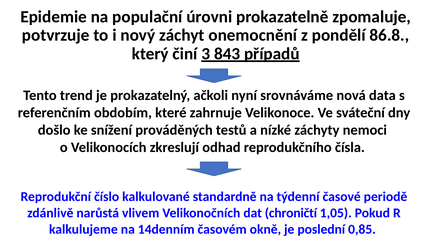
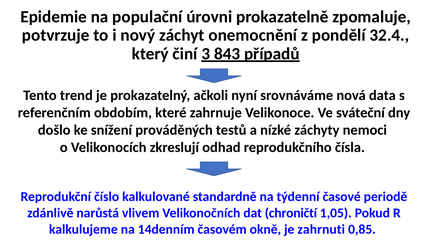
86.8: 86.8 -> 32.4 (389, 35)
poslední: poslední -> zahrnuti (321, 229)
